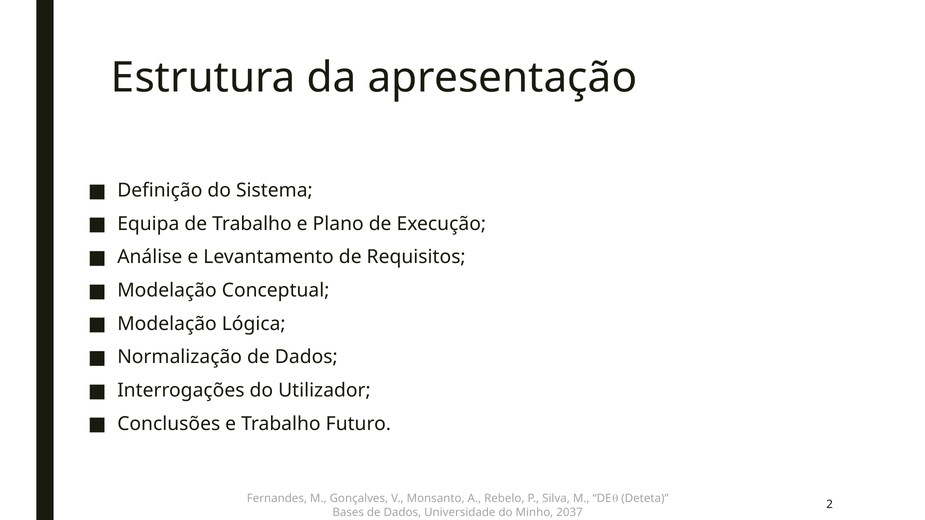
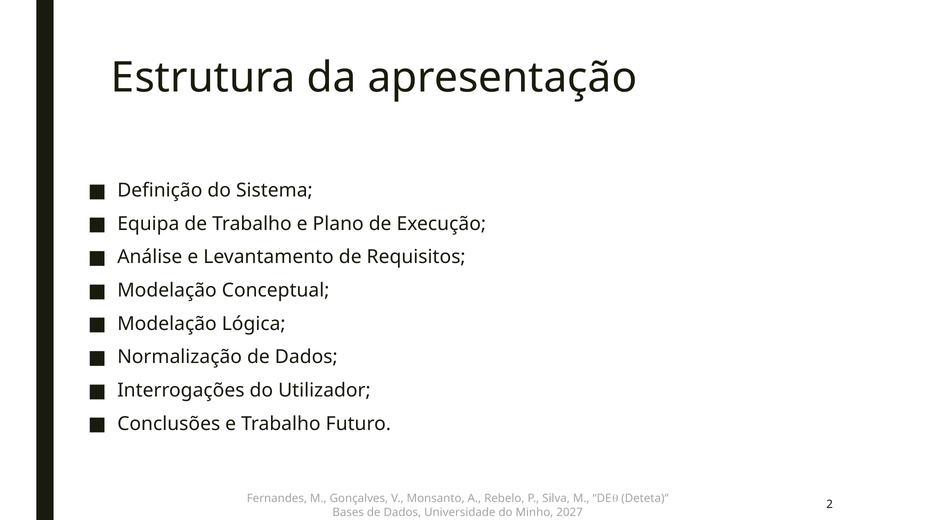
2037: 2037 -> 2027 (570, 513)
